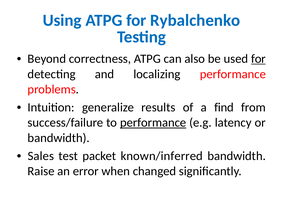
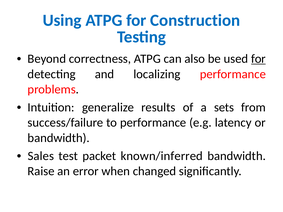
Rybalchenko: Rybalchenko -> Construction (195, 20)
find: find -> sets (224, 107)
performance underline: present -> none (153, 123)
